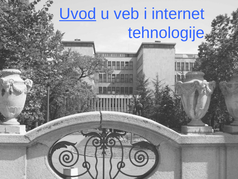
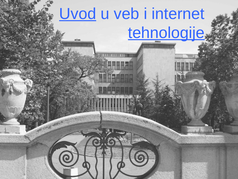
tehnologije underline: none -> present (166, 33)
